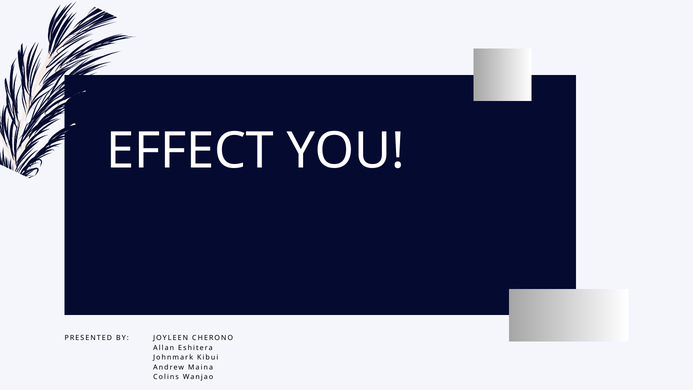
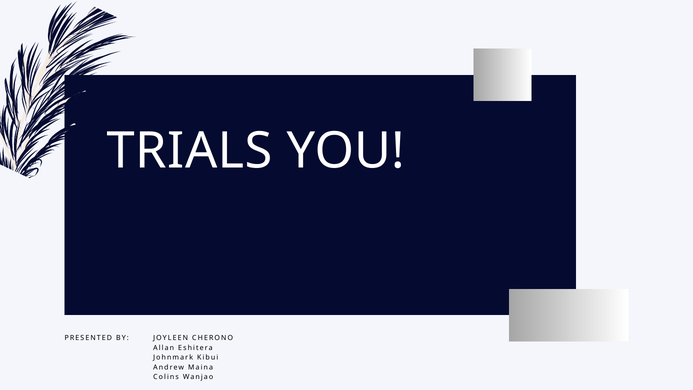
EFFECT: EFFECT -> TRIALS (190, 151)
